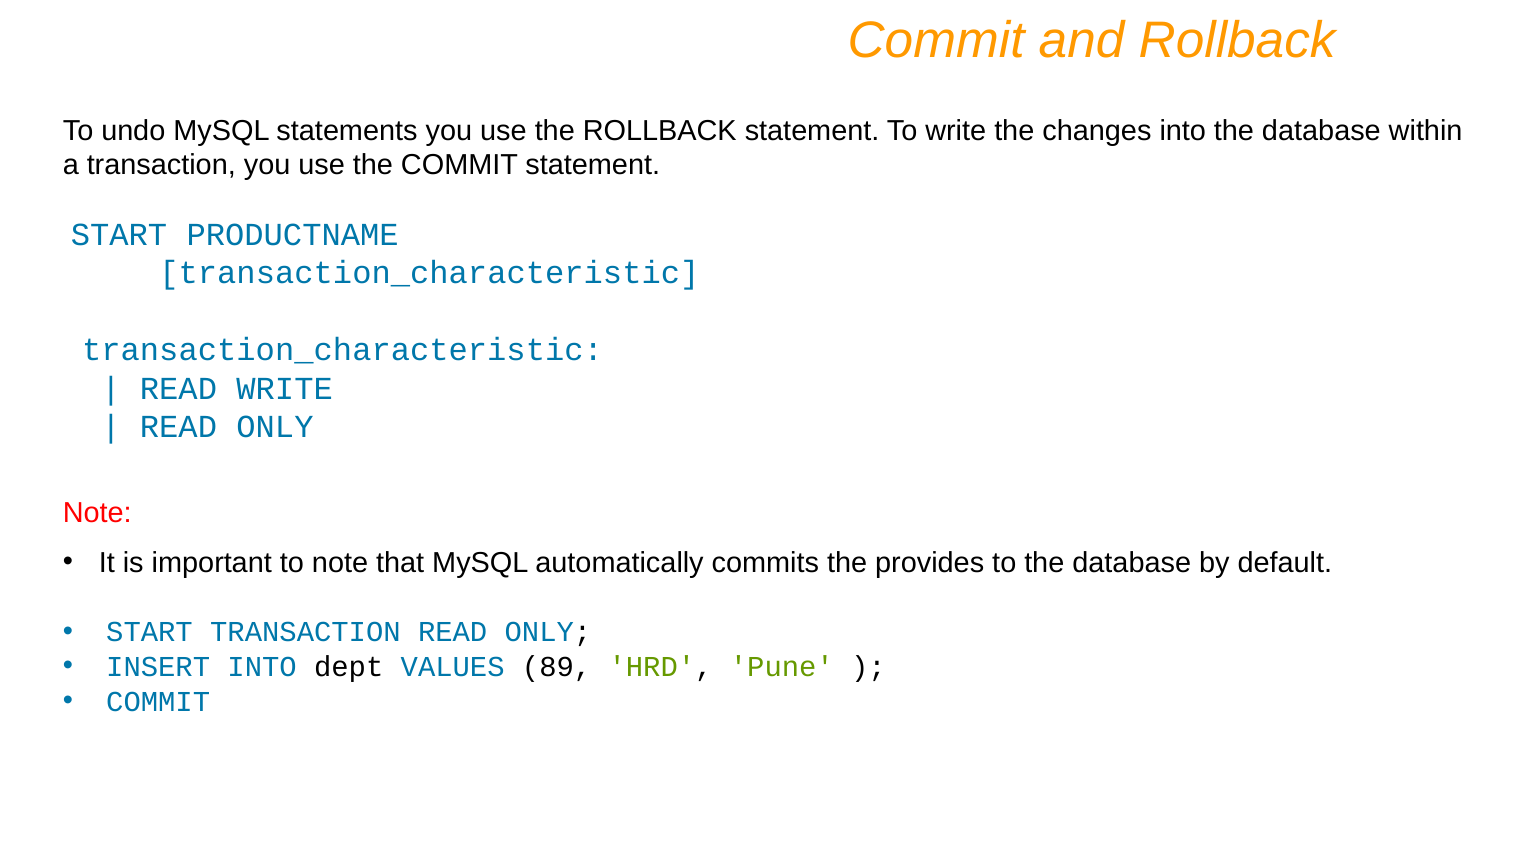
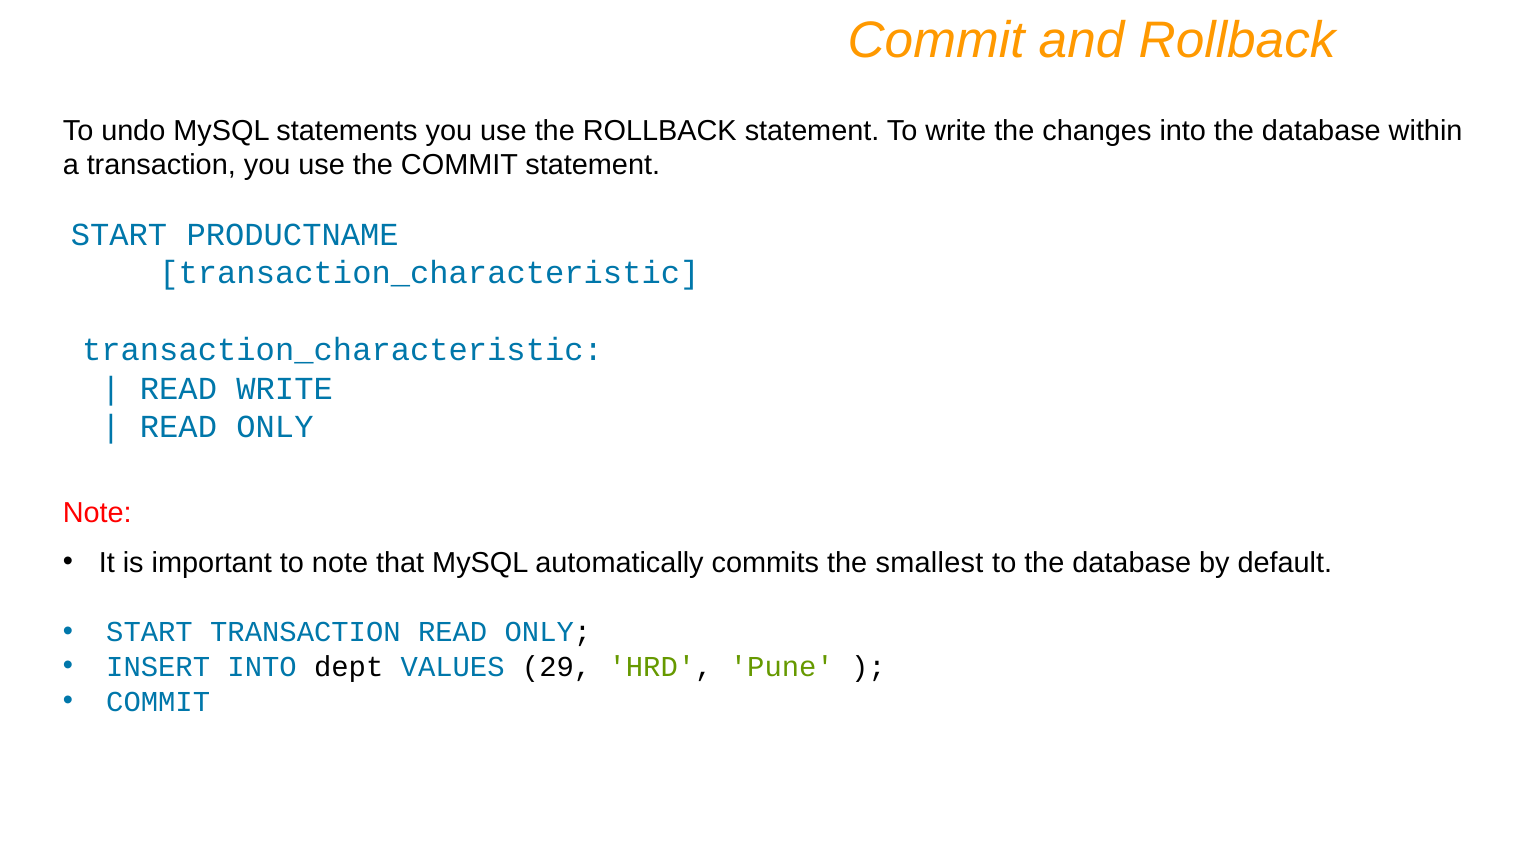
provides: provides -> smallest (930, 563)
89: 89 -> 29 (557, 667)
